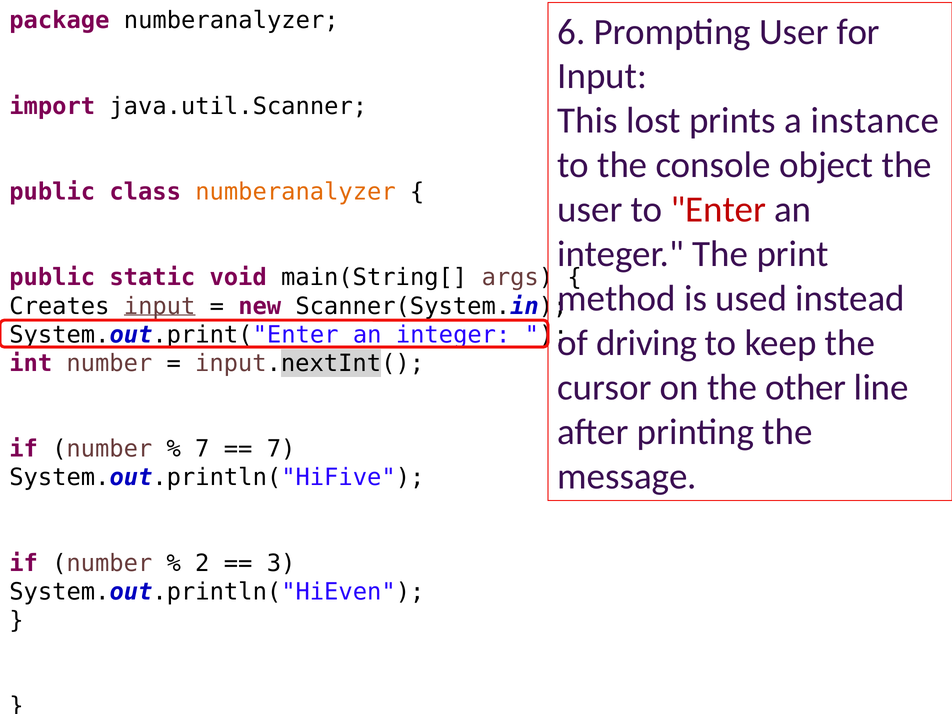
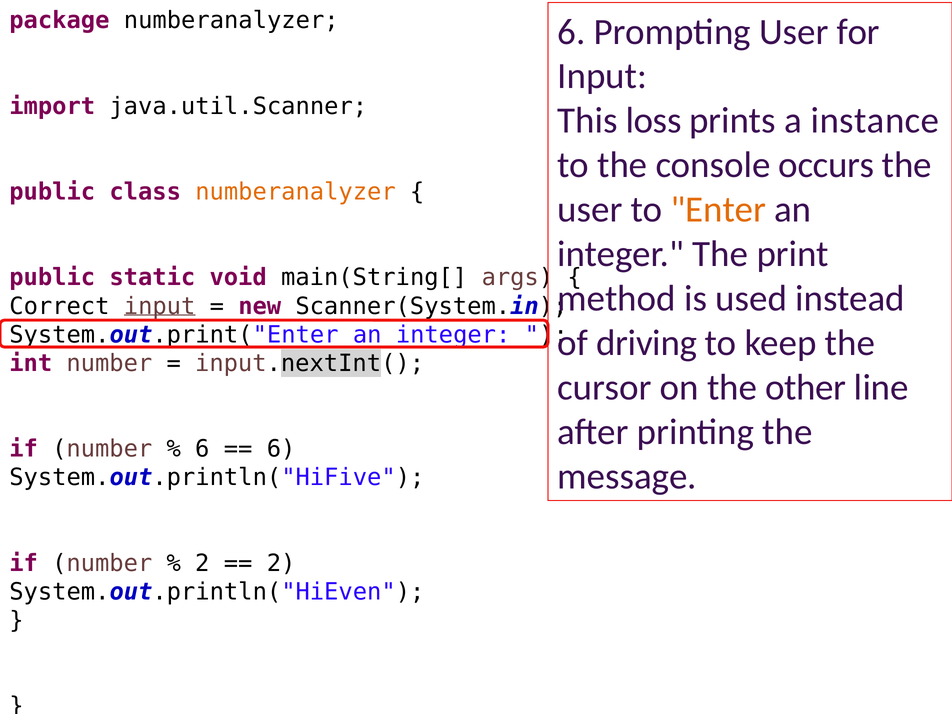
lost: lost -> loss (654, 121)
object: object -> occurs (826, 165)
Enter colour: red -> orange (718, 210)
Creates: Creates -> Correct (59, 306)
7: 7 -> 6 (202, 449)
7: 7 -> 6 (281, 449)
3: 3 -> 2 (281, 563)
